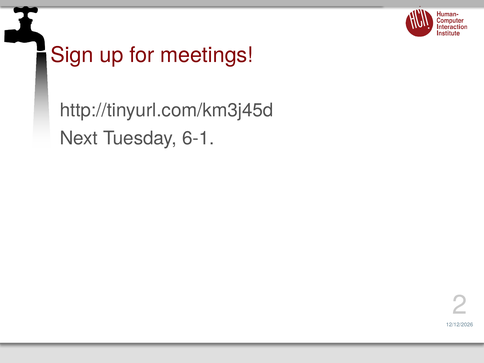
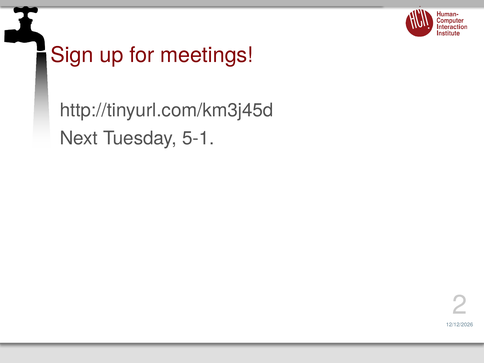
6-1: 6-1 -> 5-1 (198, 138)
